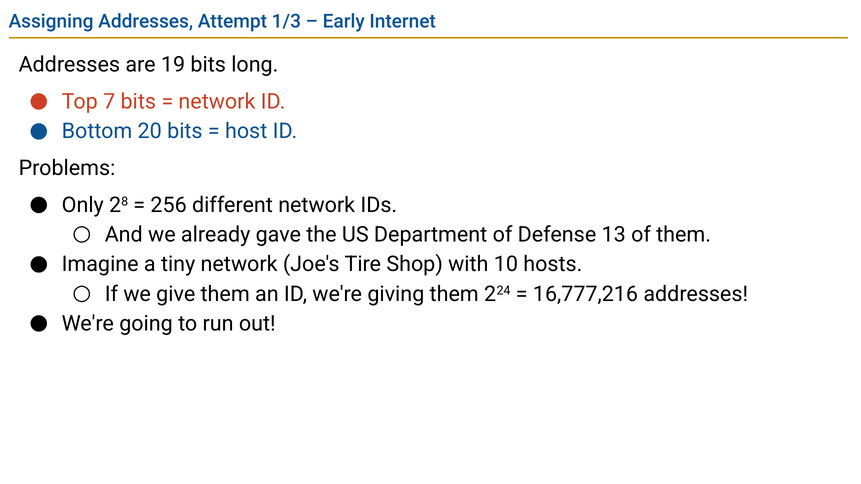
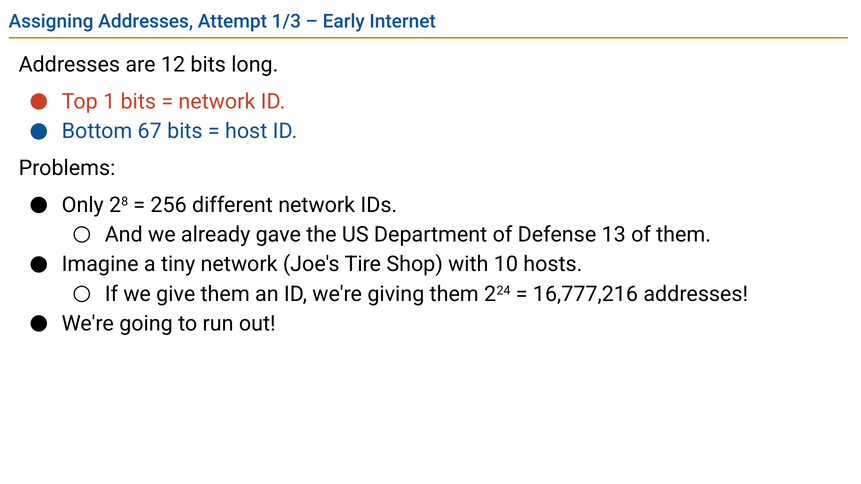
19: 19 -> 12 (173, 65)
7: 7 -> 1 (109, 102)
20: 20 -> 67 (150, 131)
